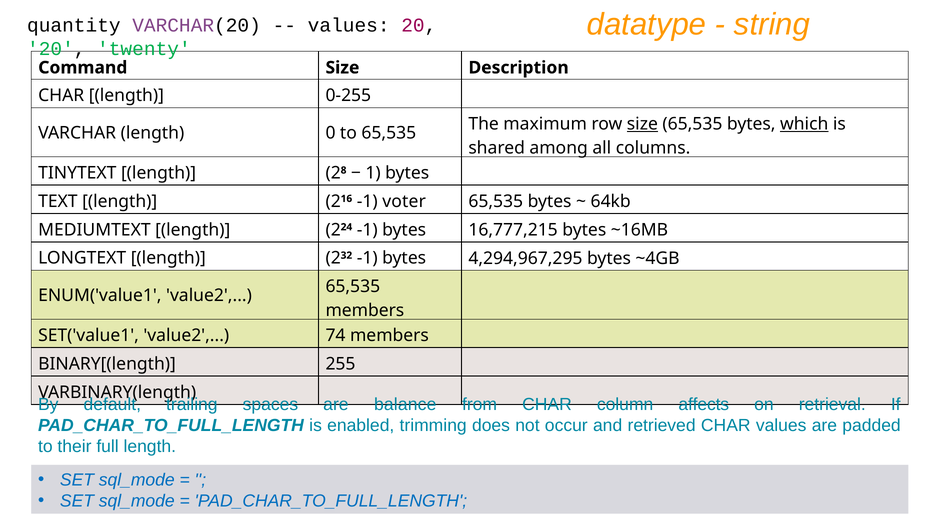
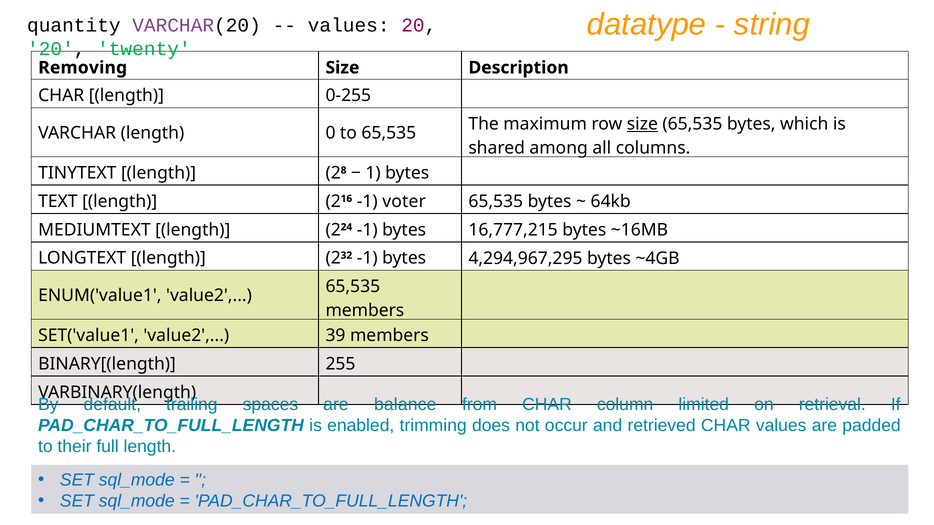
Command: Command -> Removing (83, 68)
which underline: present -> none (804, 124)
74: 74 -> 39 (336, 336)
affects: affects -> limited (704, 405)
